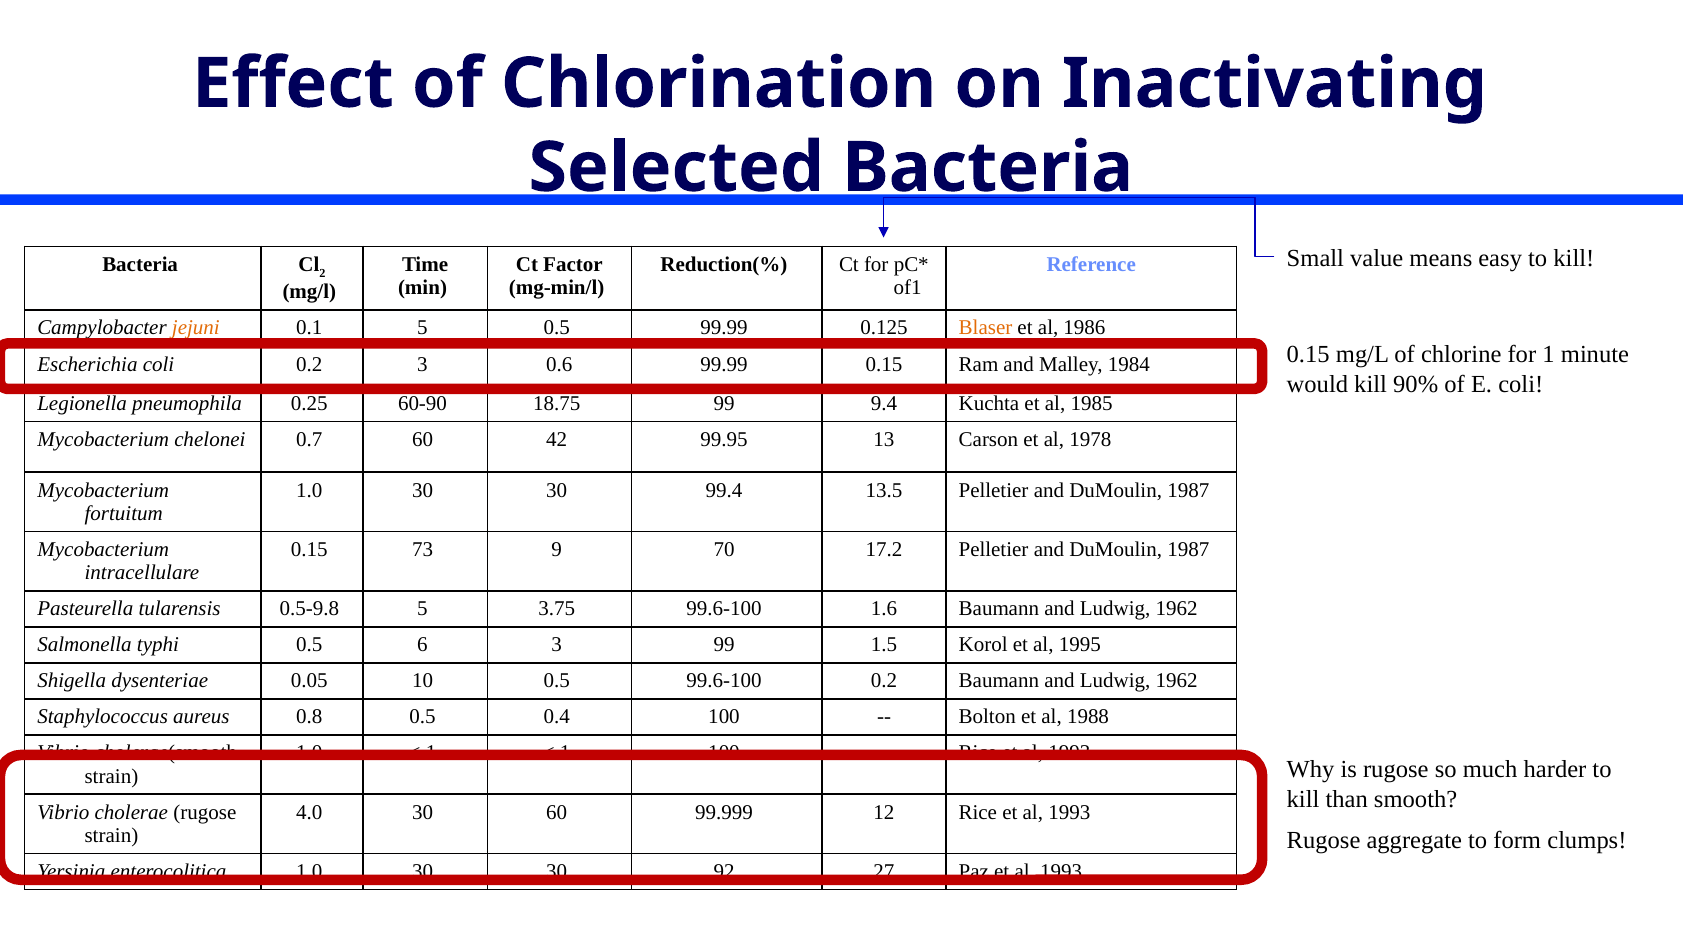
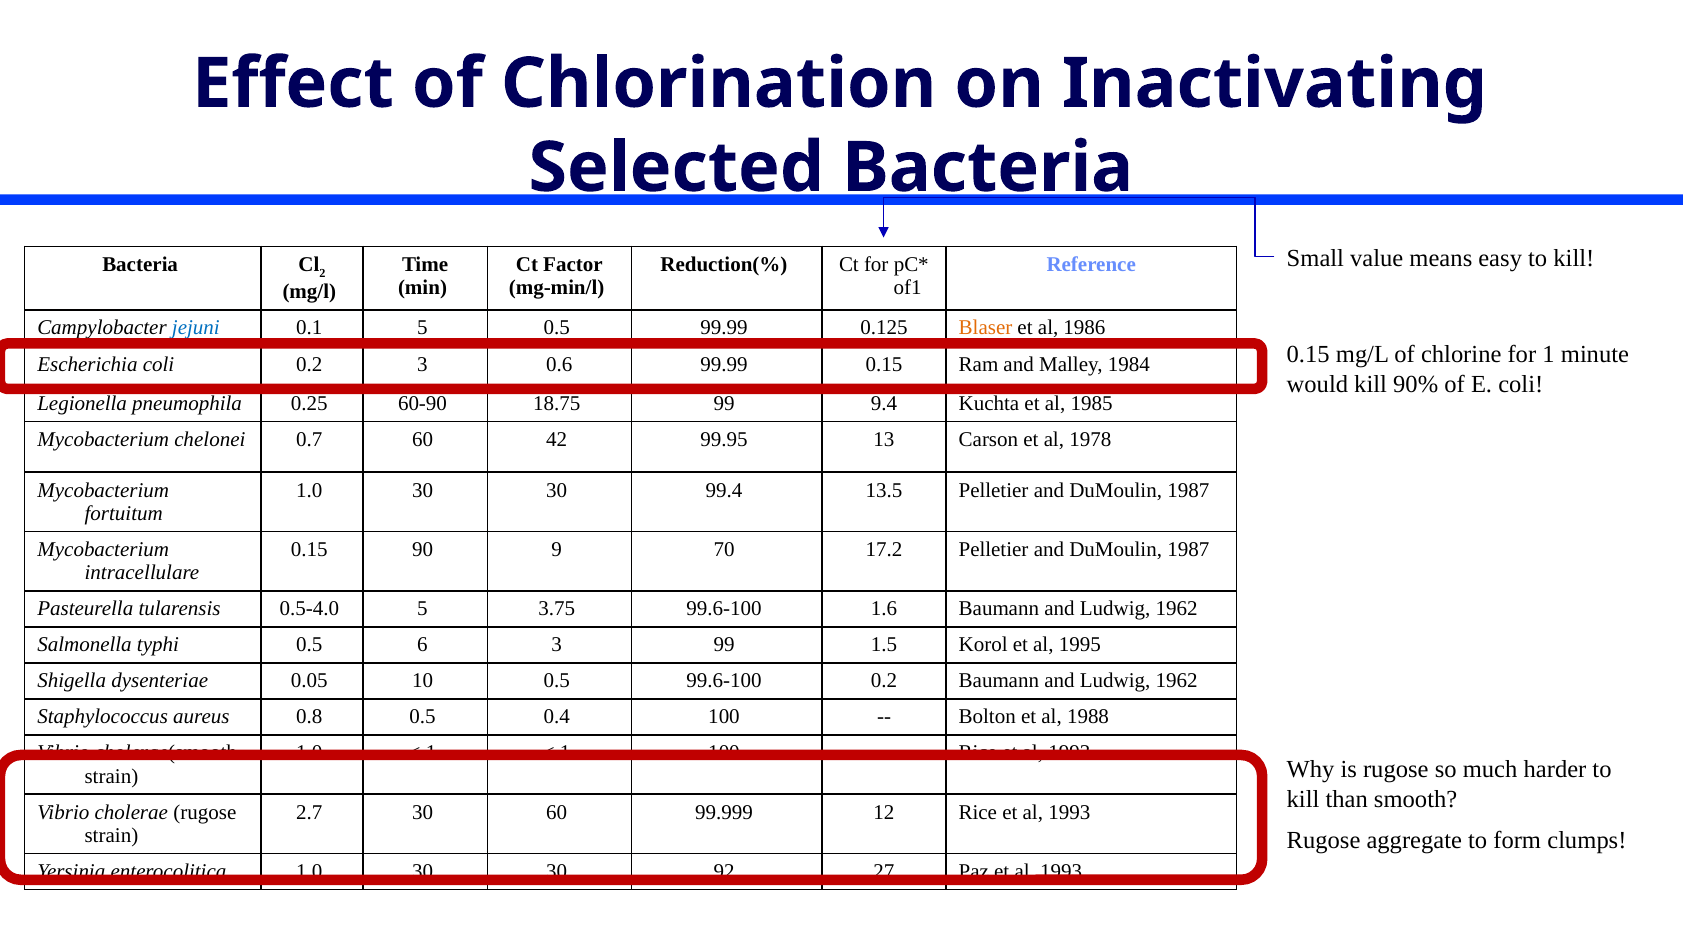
jejuni colour: orange -> blue (196, 328)
73: 73 -> 90 (423, 550)
0.5-9.8: 0.5-9.8 -> 0.5-4.0 (309, 609)
4.0: 4.0 -> 2.7 (309, 813)
